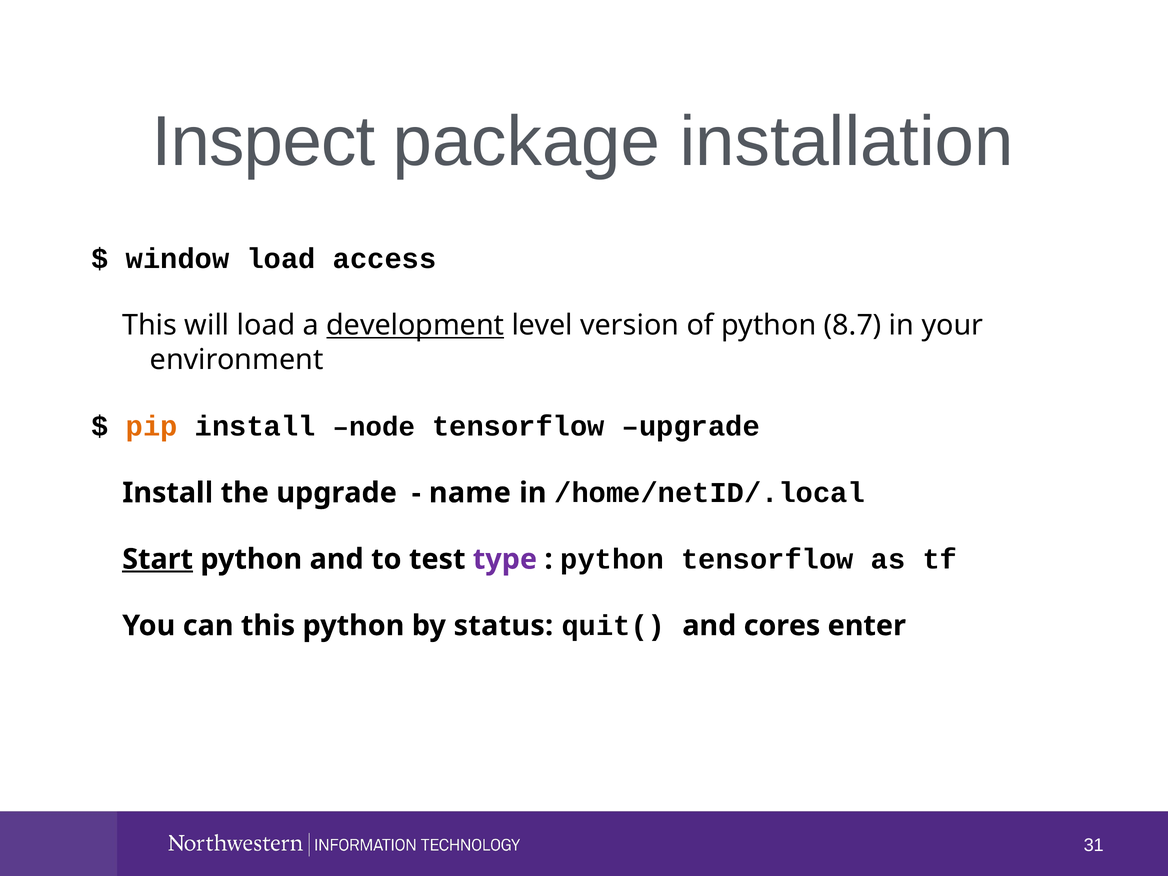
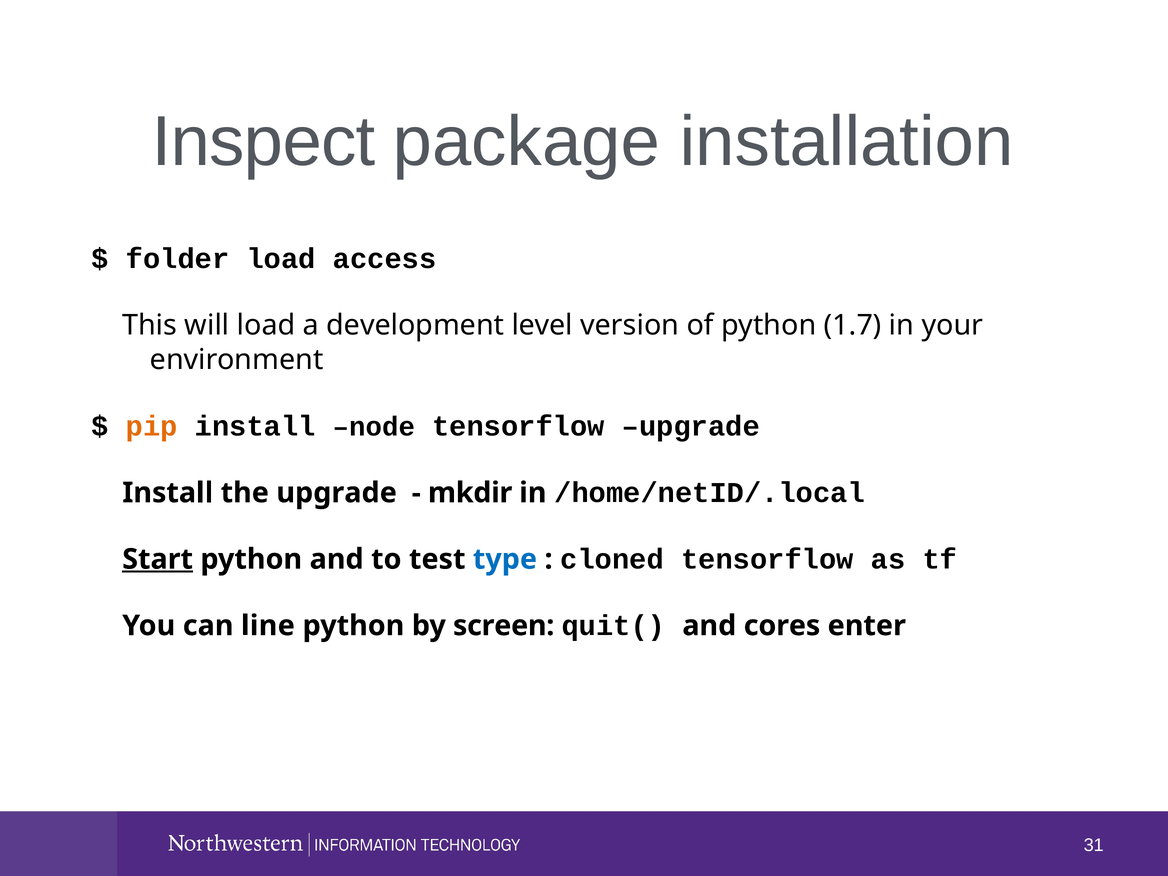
window: window -> folder (178, 259)
development underline: present -> none (415, 325)
8.7: 8.7 -> 1.7 (853, 325)
name: name -> mkdir (470, 493)
type colour: purple -> blue (505, 559)
python: python -> cloned (612, 559)
can this: this -> line (268, 626)
status: status -> screen (504, 626)
